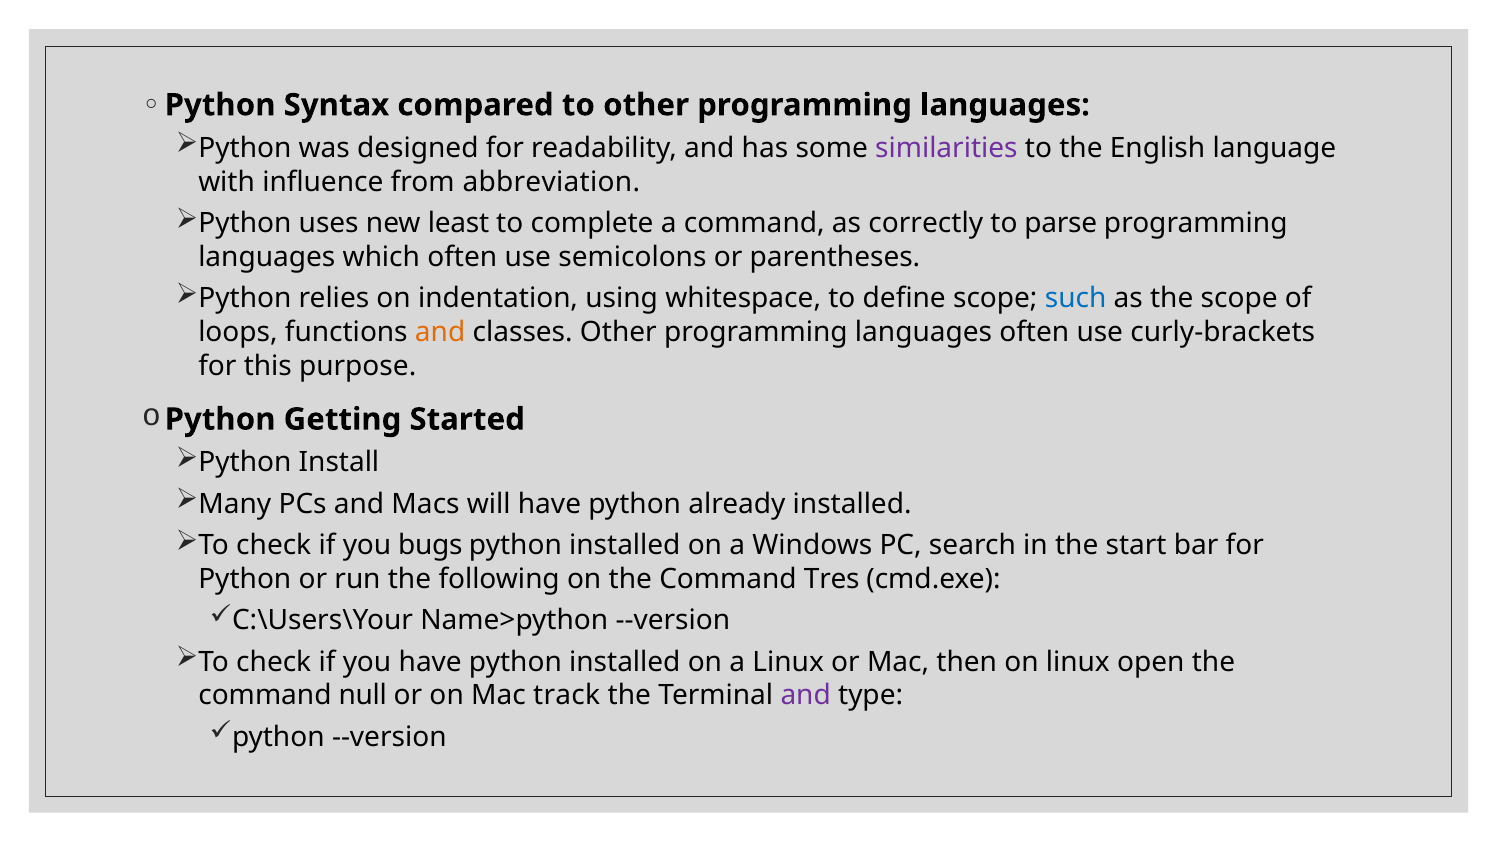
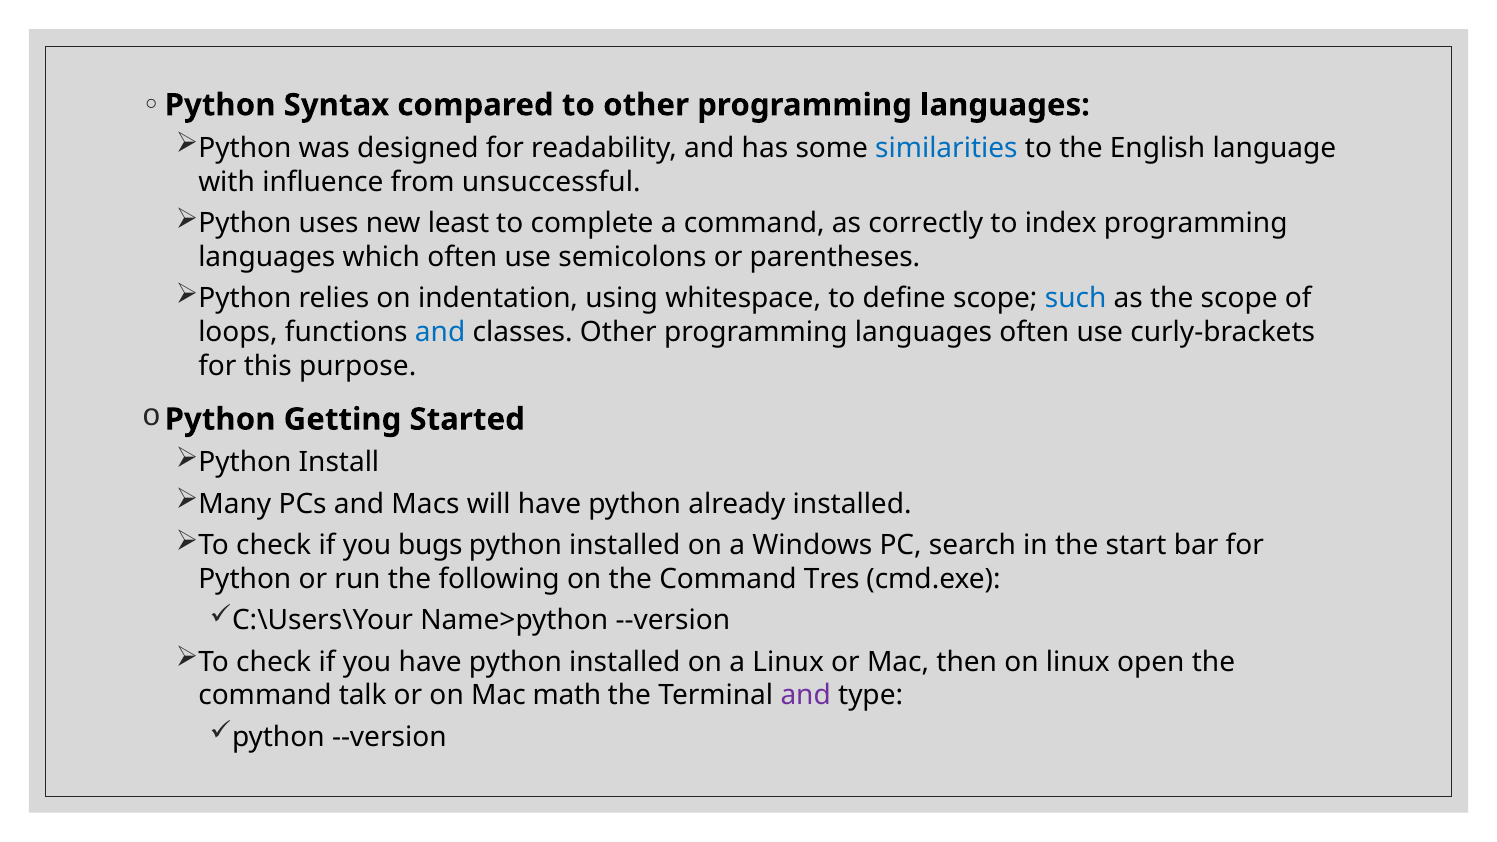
similarities colour: purple -> blue (946, 148)
abbreviation: abbreviation -> unsuccessful (551, 182)
parse: parse -> index (1061, 223)
and colour: orange -> blue (440, 332)
null: null -> talk (363, 696)
track: track -> math (567, 696)
